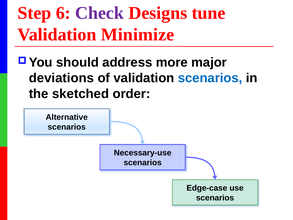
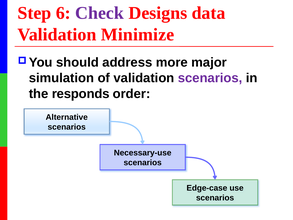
tune: tune -> data (209, 13)
deviations: deviations -> simulation (61, 78)
scenarios colour: blue -> purple (210, 78)
sketched: sketched -> responds (81, 94)
